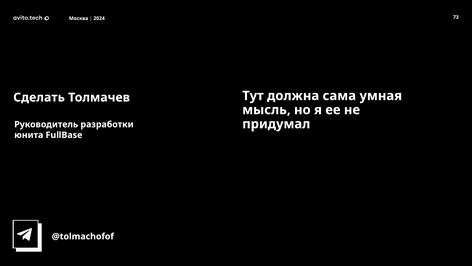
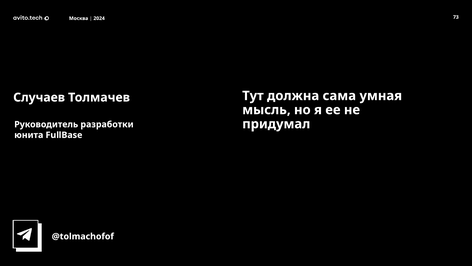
Сделать: Сделать -> Случаев (39, 97)
